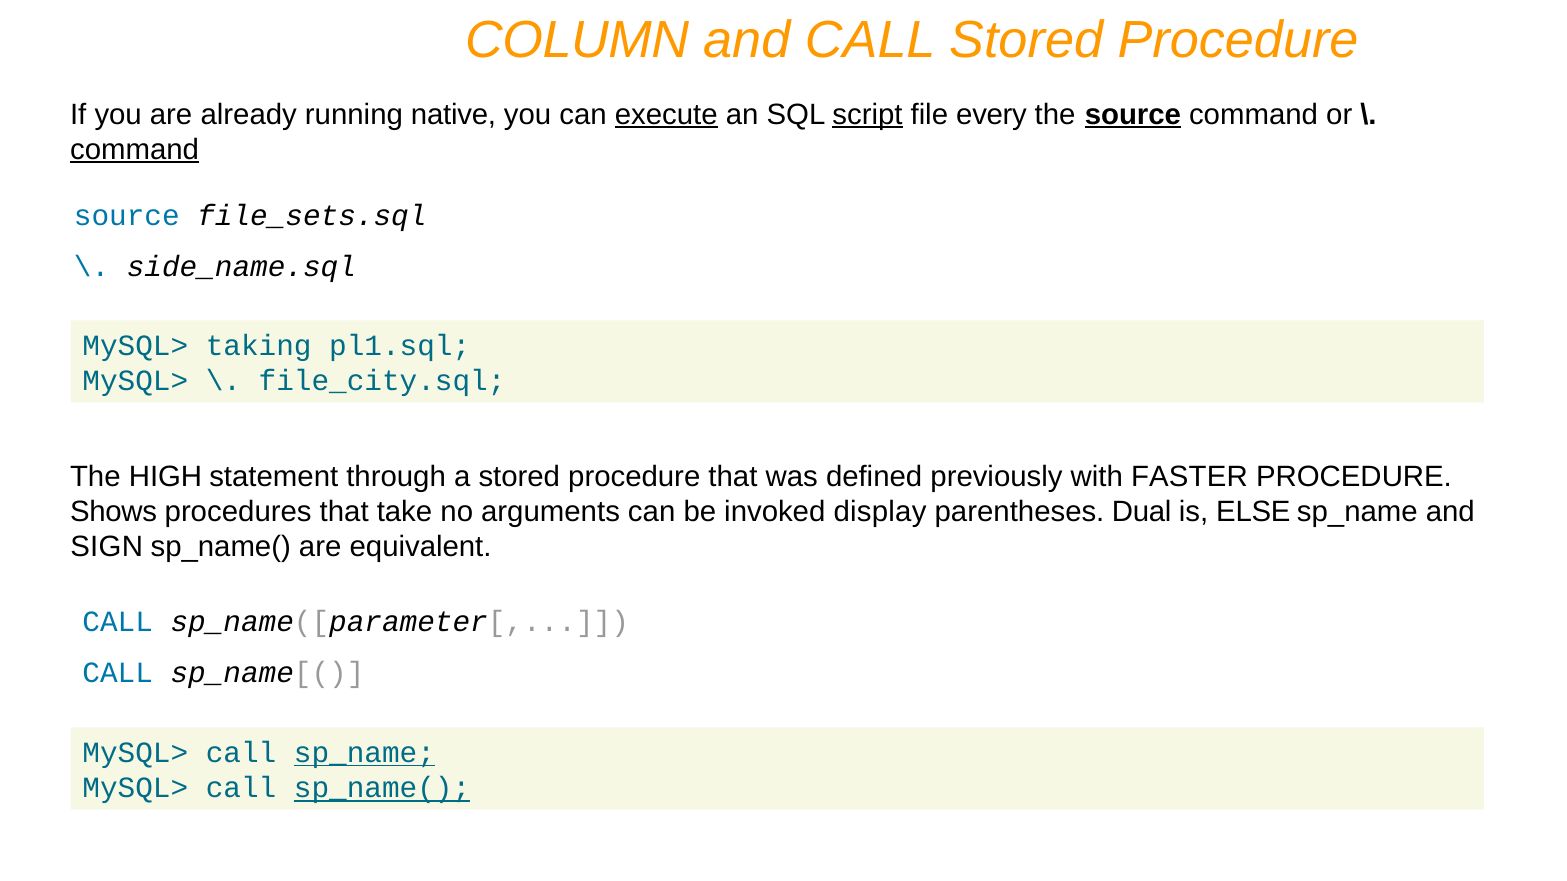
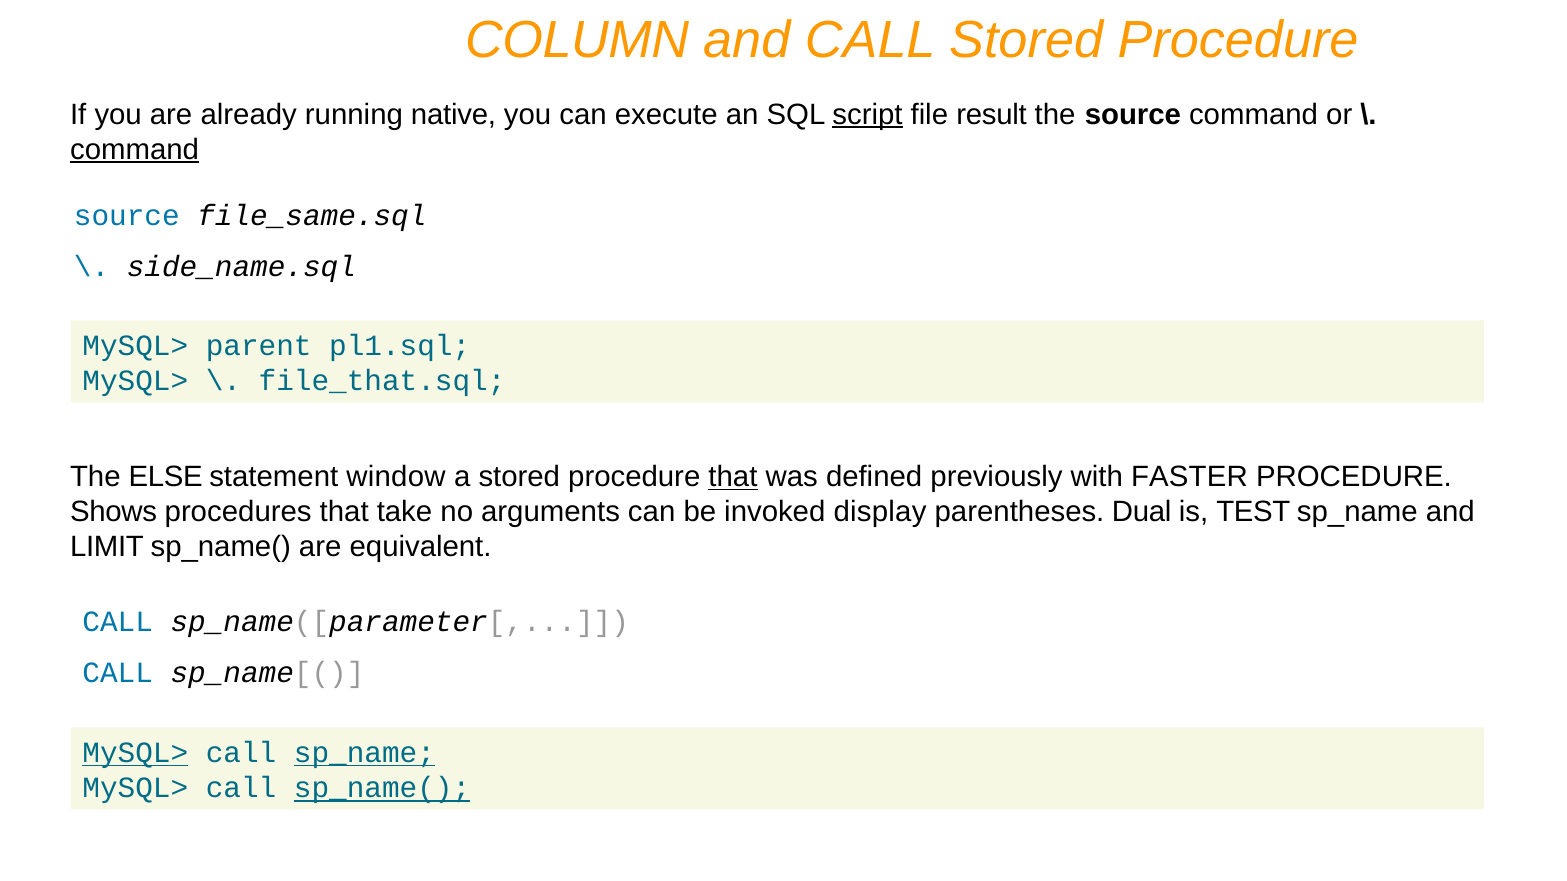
execute underline: present -> none (666, 114)
every: every -> result (992, 114)
source underline: present -> none (1133, 114)
file_sets.sql: file_sets.sql -> file_same.sql (312, 216)
taking: taking -> parent (259, 346)
file_city.sql: file_city.sql -> file_that.sql (382, 381)
HIGH: HIGH -> ELSE (166, 477)
through: through -> window (396, 477)
that underline: none -> present (733, 477)
ELSE: ELSE -> TEST (1253, 512)
SIGN: SIGN -> LIMIT (107, 548)
MySQL> underline: none -> present (135, 753)
